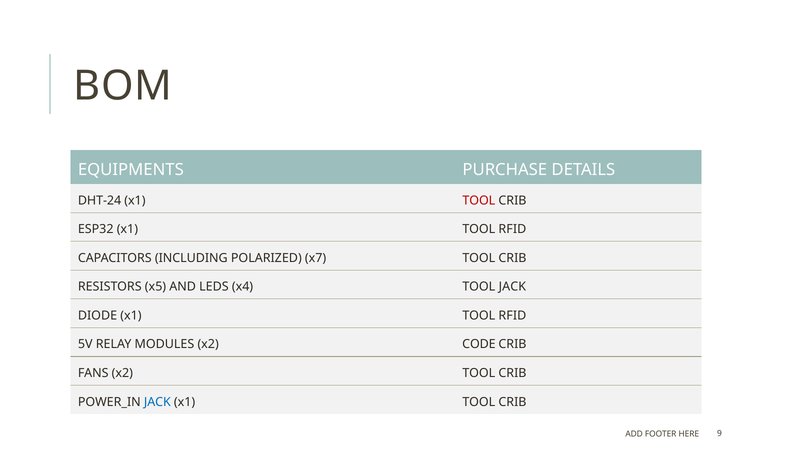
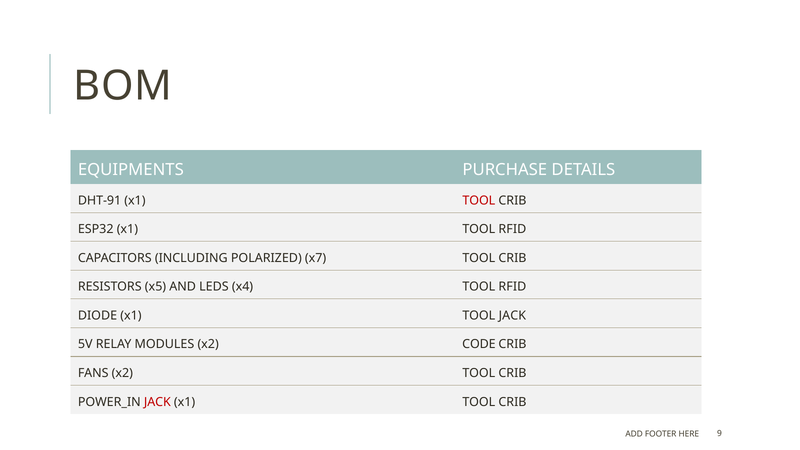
DHT-24: DHT-24 -> DHT-91 (100, 201)
x4 TOOL JACK: JACK -> RFID (512, 287)
DIODE x1 TOOL RFID: RFID -> JACK (512, 316)
JACK colour: blue -> red (157, 402)
